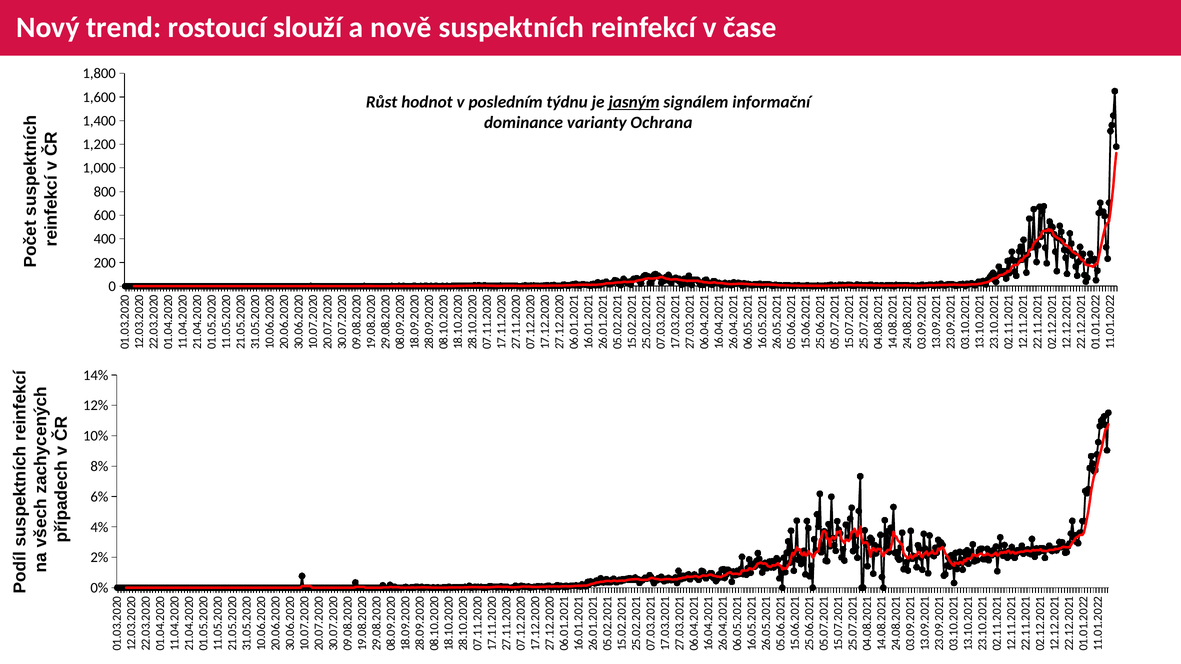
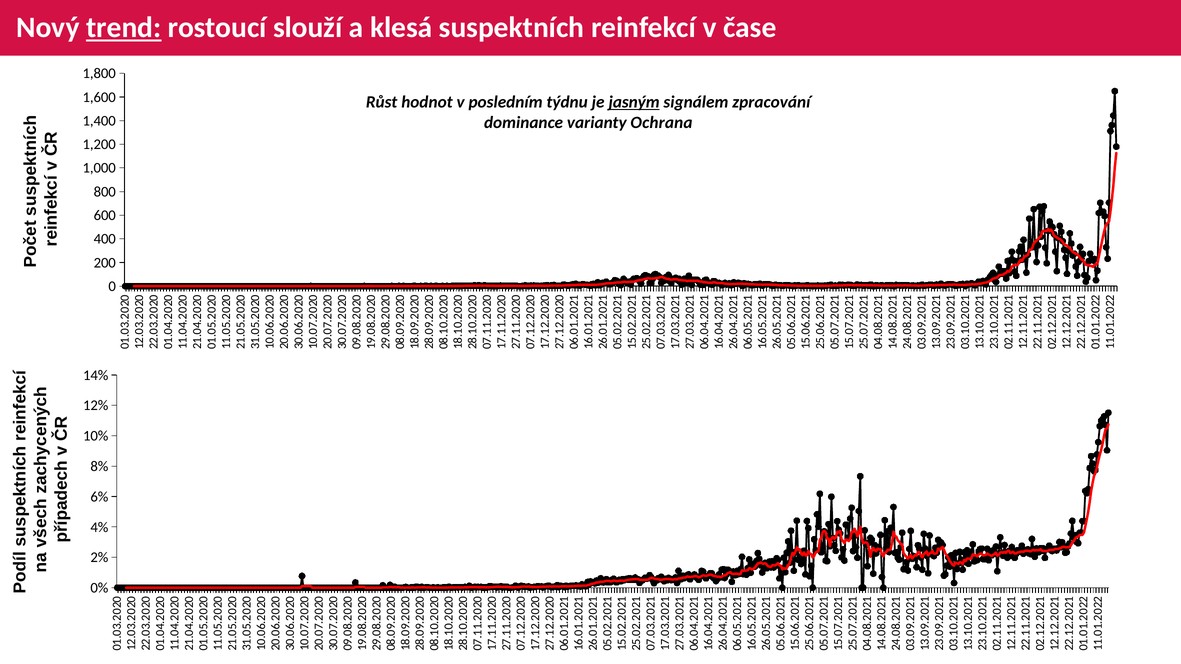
trend underline: none -> present (124, 28)
nově: nově -> klesá (401, 28)
informační: informační -> zpracování (771, 102)
